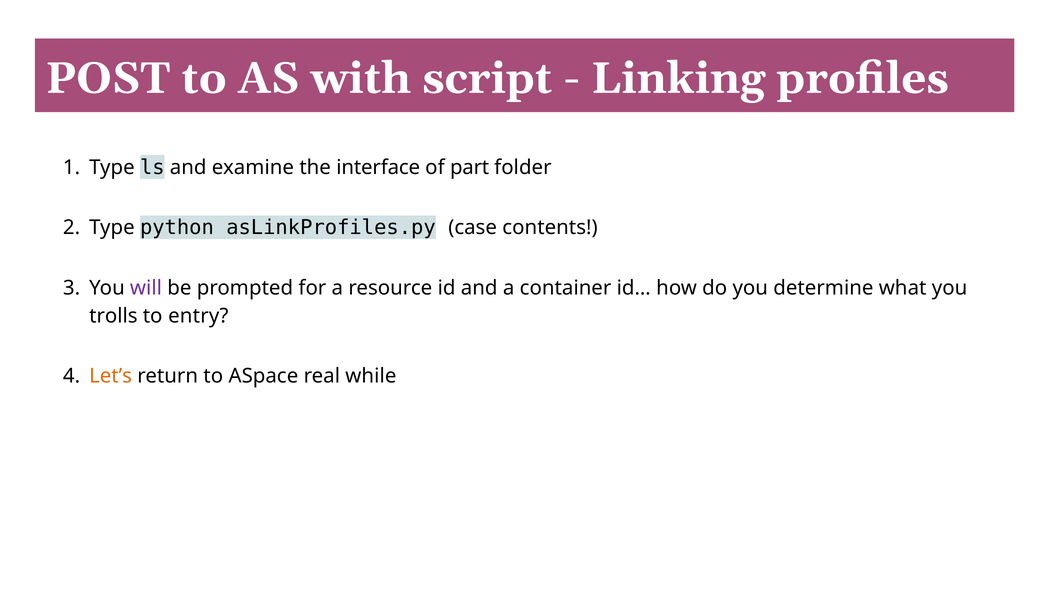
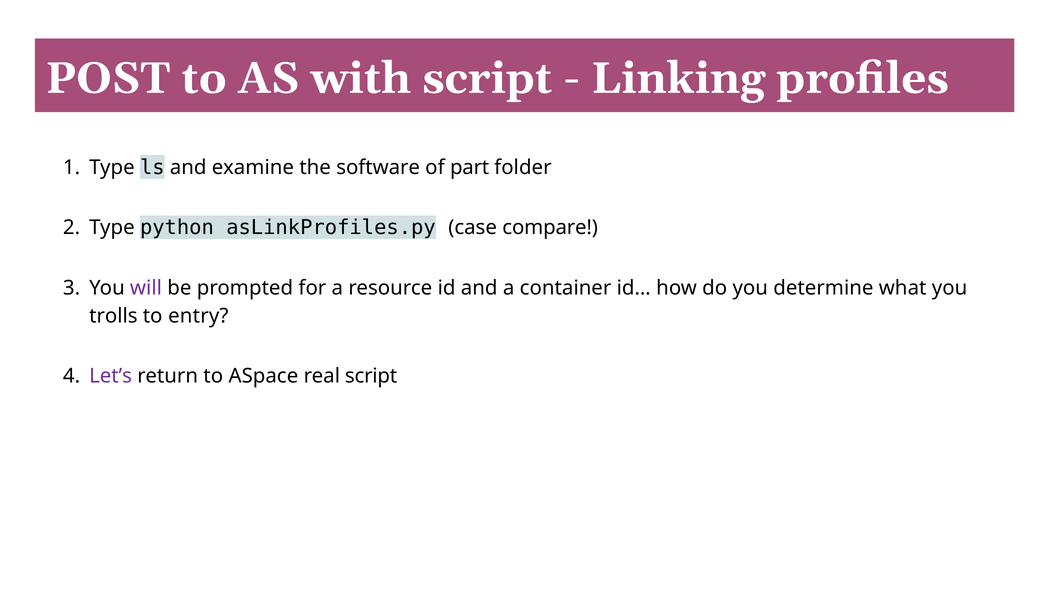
interface: interface -> software (378, 167)
contents: contents -> compare (550, 228)
Let’s colour: orange -> purple (111, 376)
real while: while -> script (371, 376)
